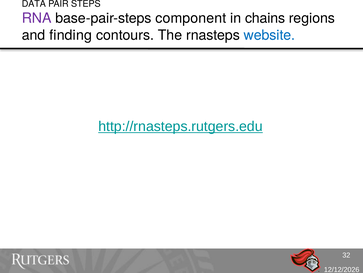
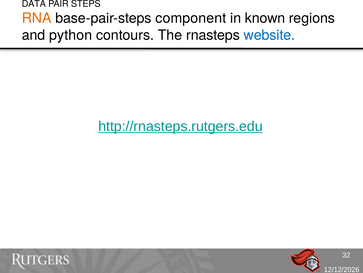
RNA colour: purple -> orange (37, 18)
chains: chains -> known (265, 18)
finding: finding -> python (71, 35)
